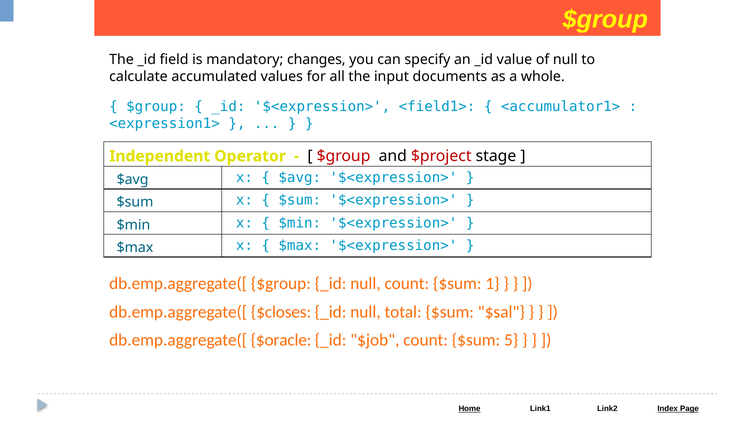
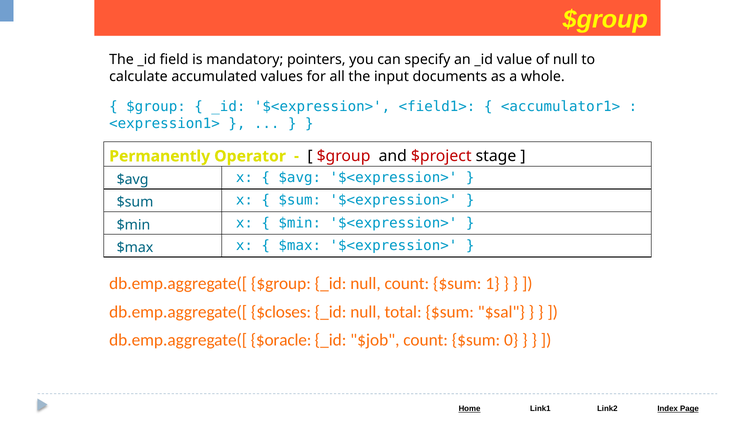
changes: changes -> pointers (316, 59)
Independent: Independent -> Permanently (160, 156)
5: 5 -> 0 (511, 340)
